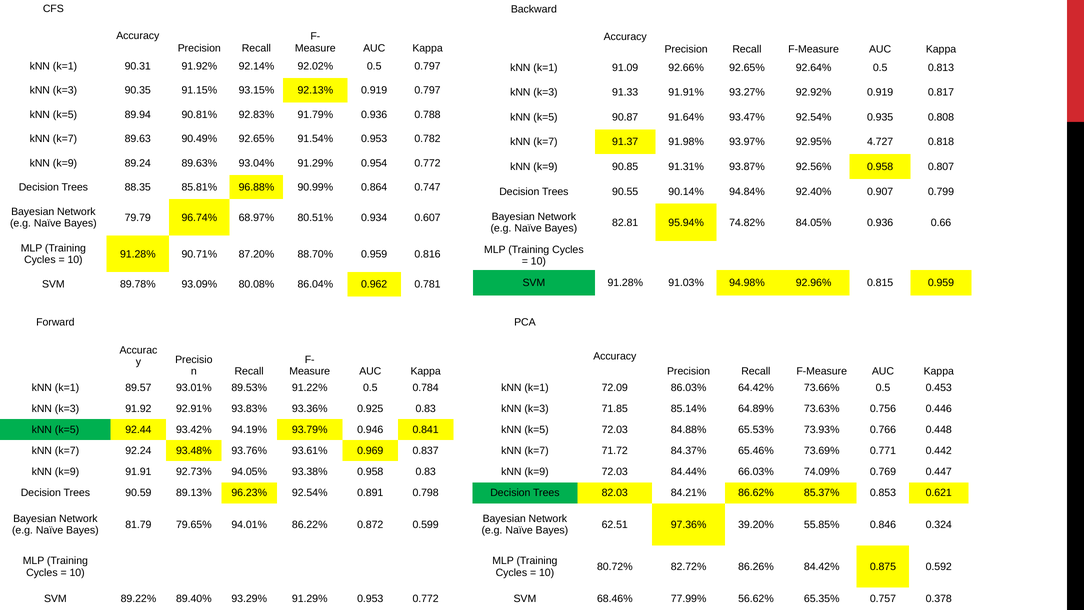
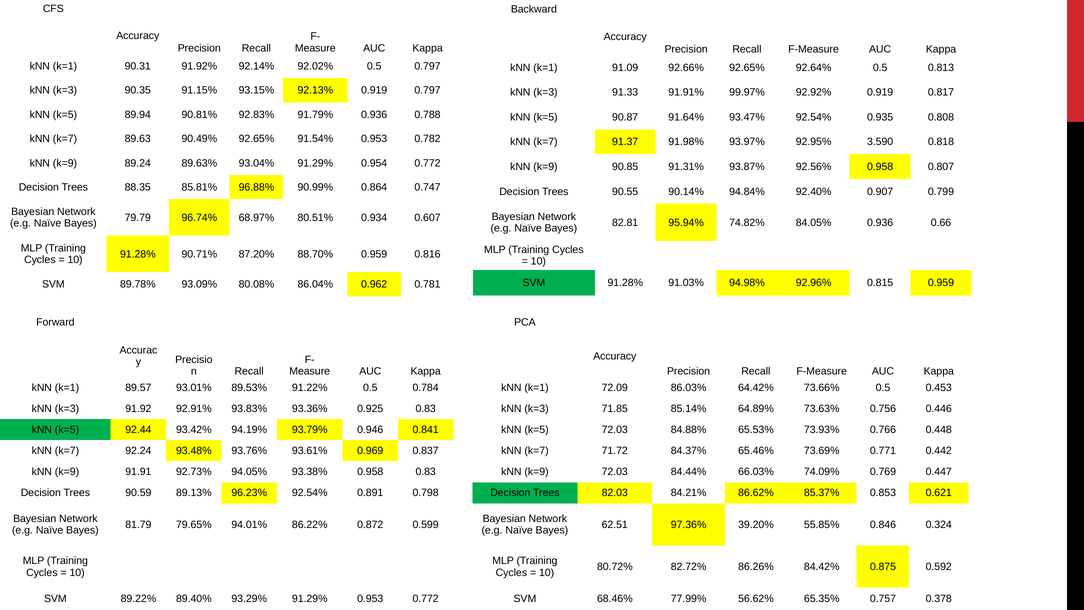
93.27%: 93.27% -> 99.97% (747, 92)
4.727: 4.727 -> 3.590 (880, 142)
